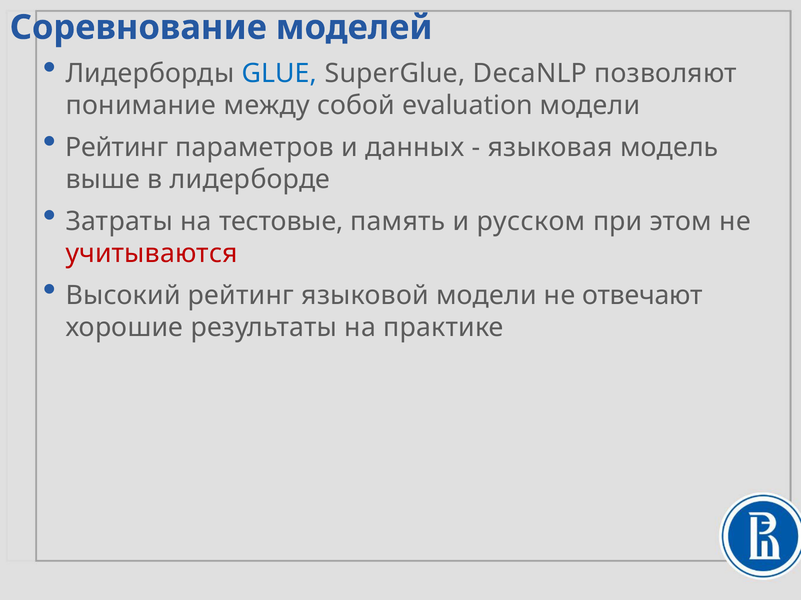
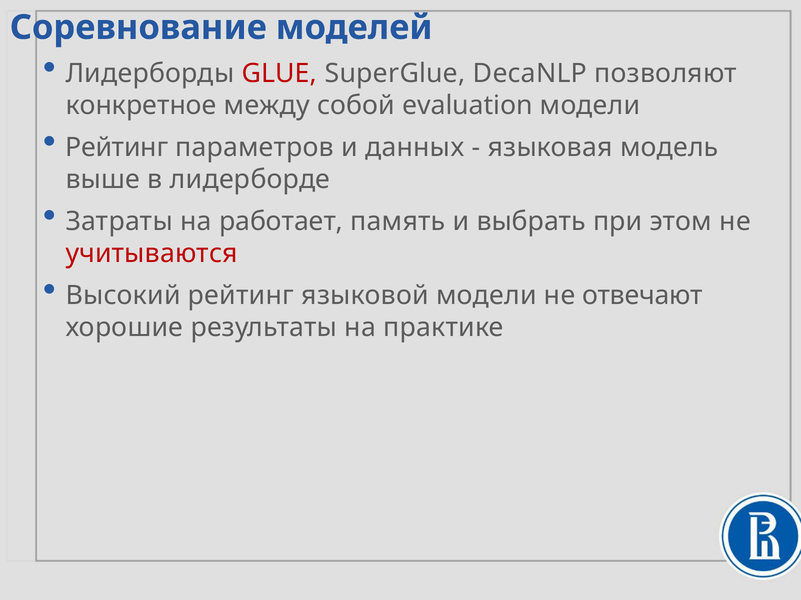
GLUE colour: blue -> red (279, 73)
понимание: понимание -> конкретное (141, 105)
тестовые: тестовые -> работает (281, 222)
русском: русском -> выбрать (531, 222)
